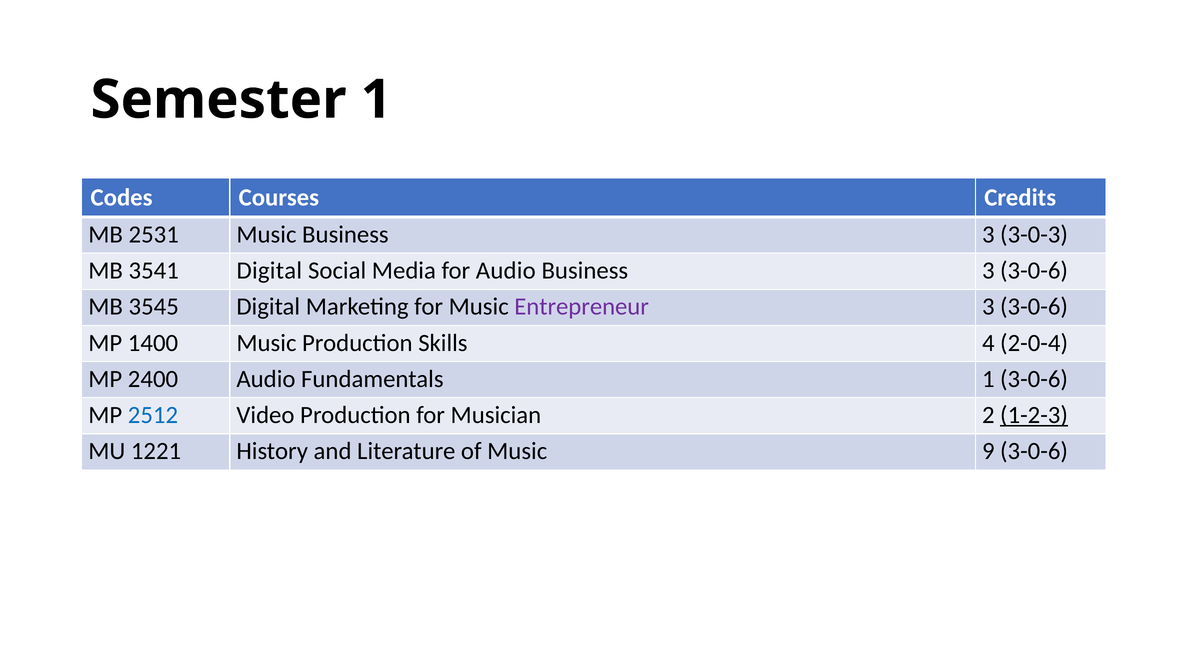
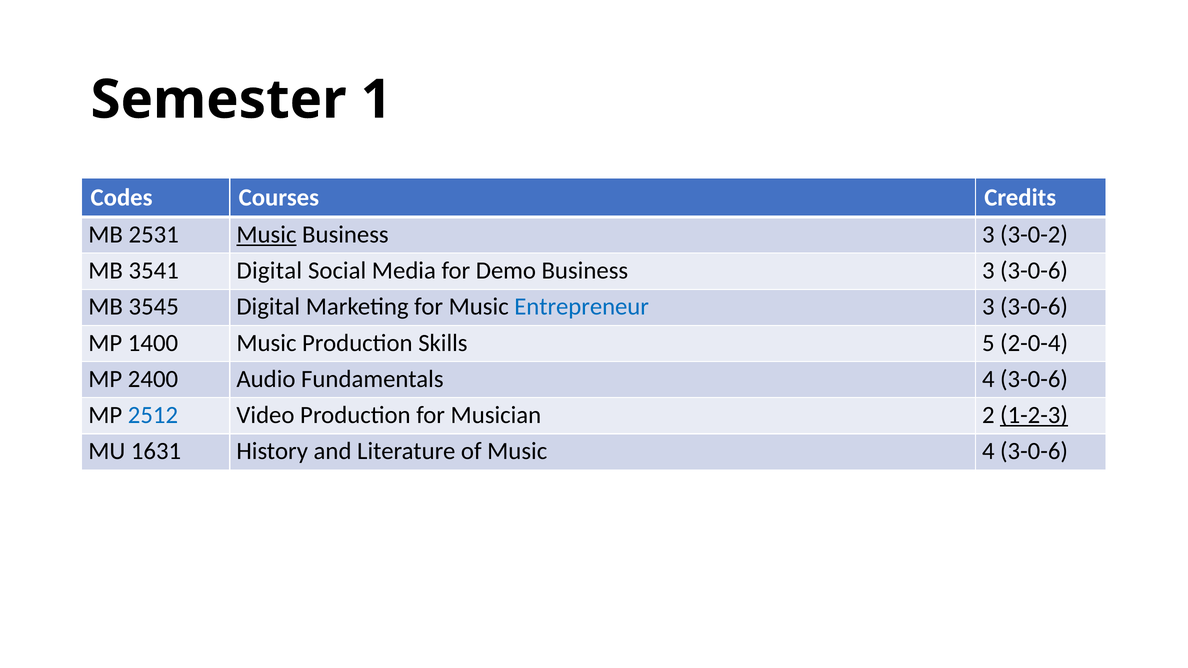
Music underline: none -> present (266, 235)
3-0-3: 3-0-3 -> 3-0-2 (1034, 235)
for Audio: Audio -> Demo (506, 271)
Entrepreneur colour: purple -> blue (582, 307)
4: 4 -> 5 (988, 343)
Fundamentals 1: 1 -> 4 (988, 379)
1221: 1221 -> 1631 (156, 451)
Music 9: 9 -> 4 (988, 451)
